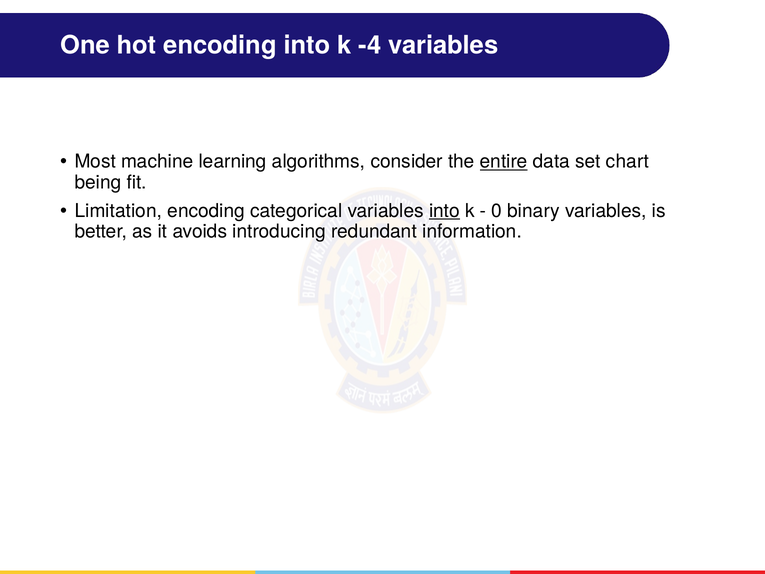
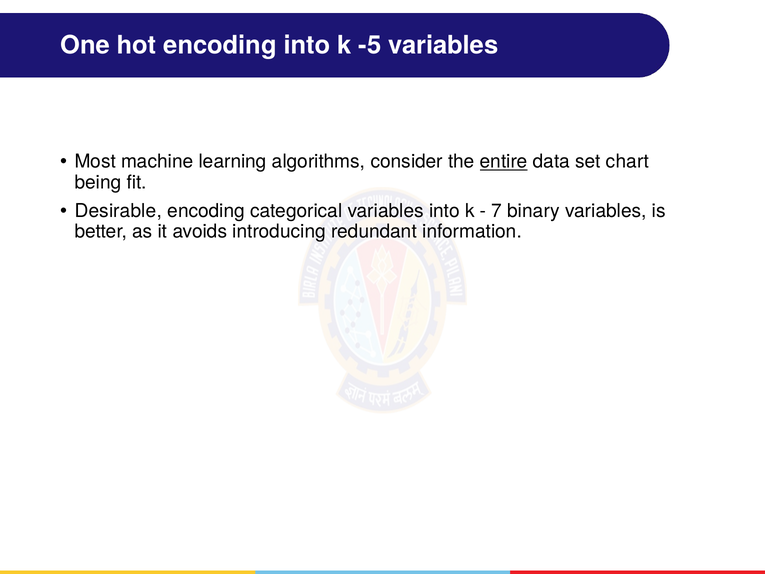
-4: -4 -> -5 (370, 45)
Limitation: Limitation -> Desirable (118, 211)
into underline: present -> none (444, 211)
0: 0 -> 7 (497, 211)
